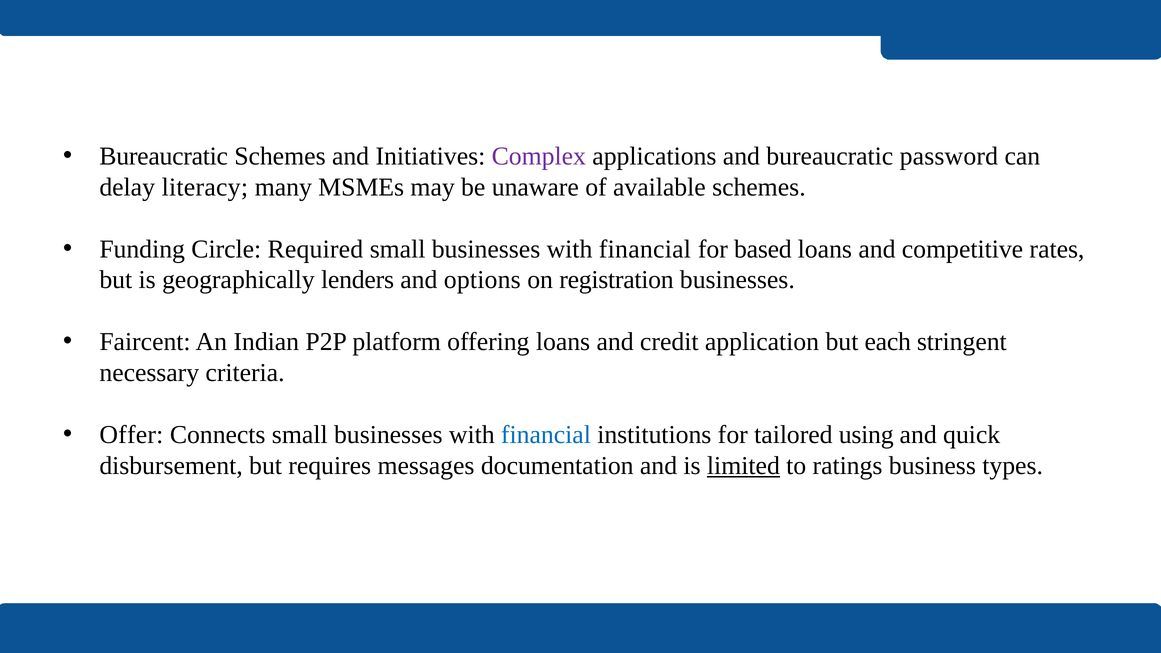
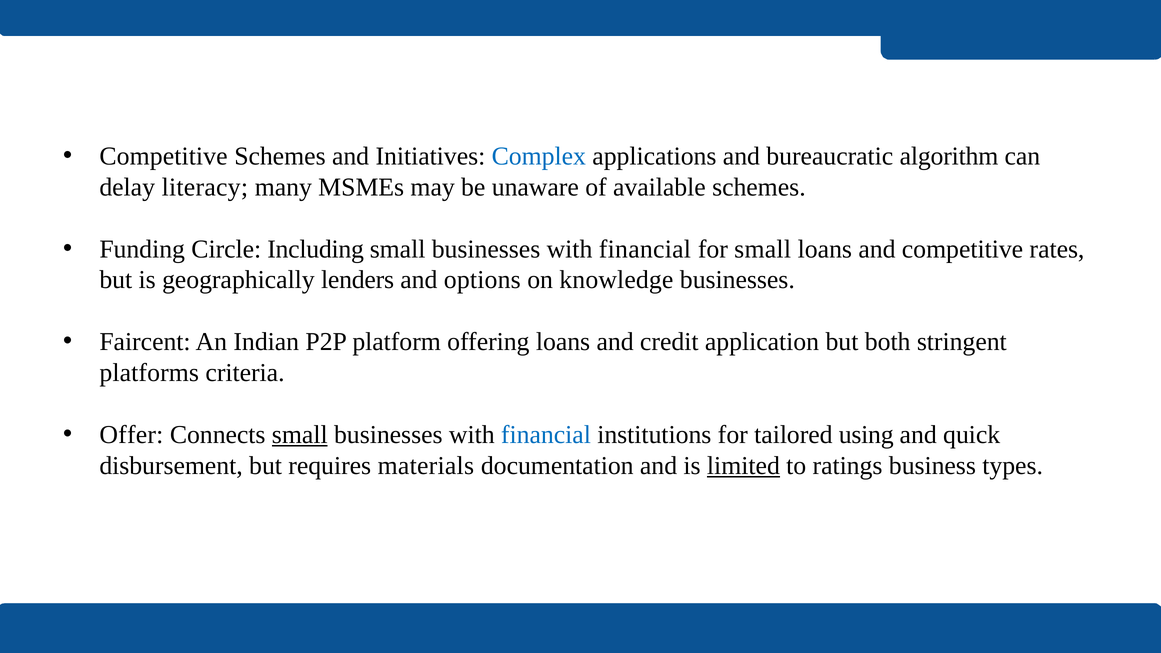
Bureaucratic: Bureaucratic -> Competitive (164, 156)
Complex colour: purple -> blue (539, 156)
password: password -> algorithm (949, 156)
Required: Required -> Including (316, 249)
for based: based -> small (763, 249)
registration: registration -> knowledge (616, 280)
each: each -> both (888, 342)
necessary: necessary -> platforms (149, 373)
small underline: none -> present (300, 435)
messages: messages -> materials (426, 466)
